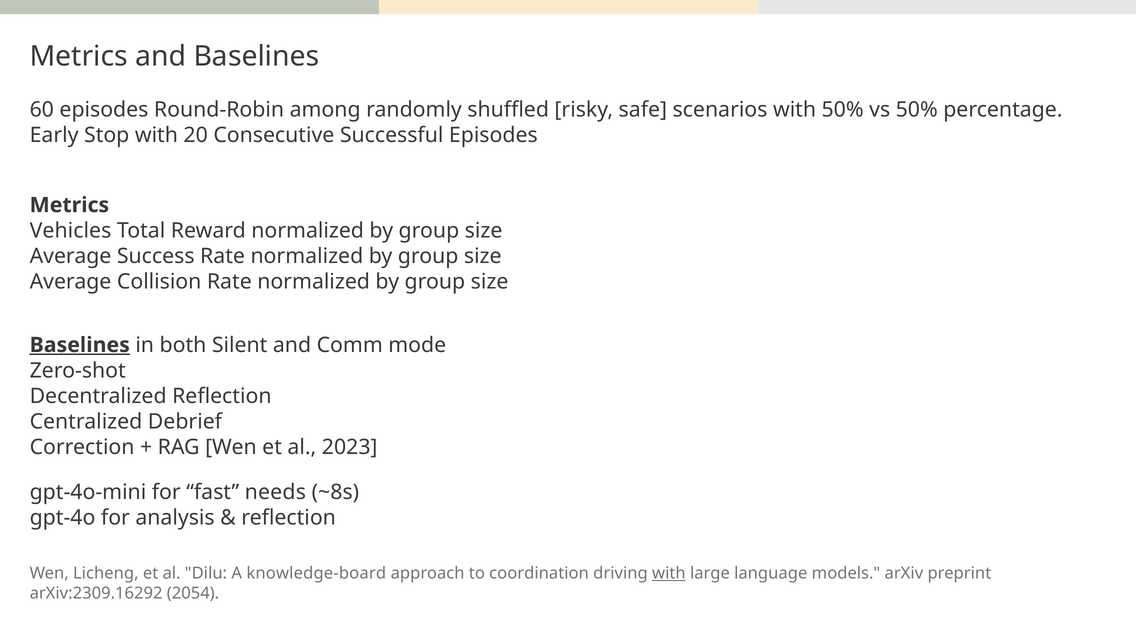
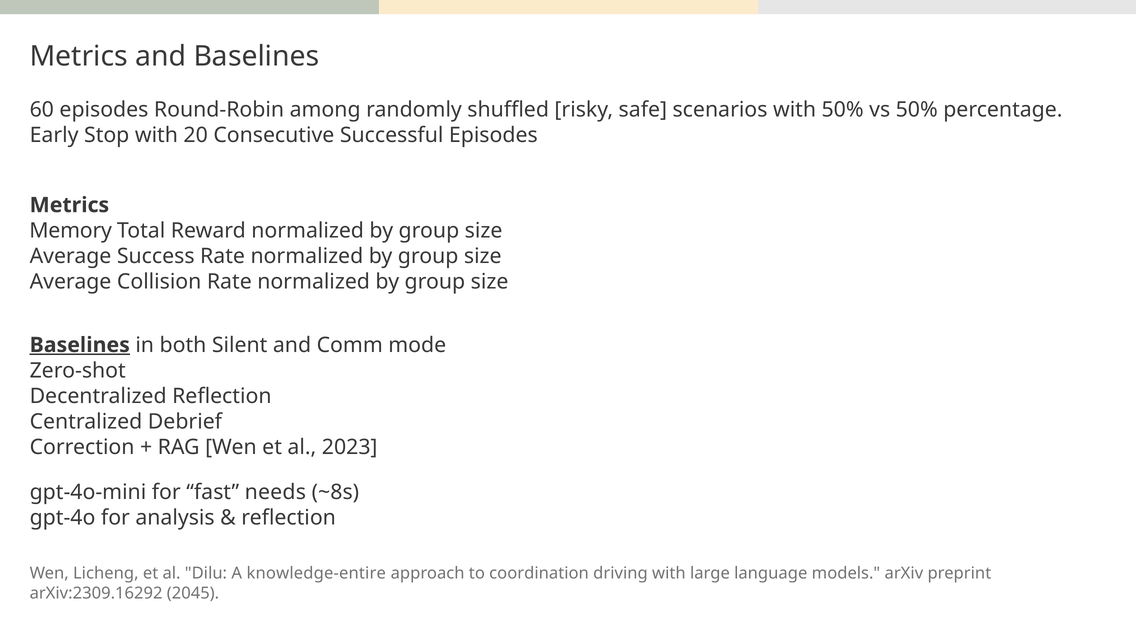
Vehicles: Vehicles -> Memory (71, 231)
knowledge-board: knowledge-board -> knowledge-entire (316, 573)
with underline: present -> none (669, 573)
2054: 2054 -> 2045 (193, 593)
